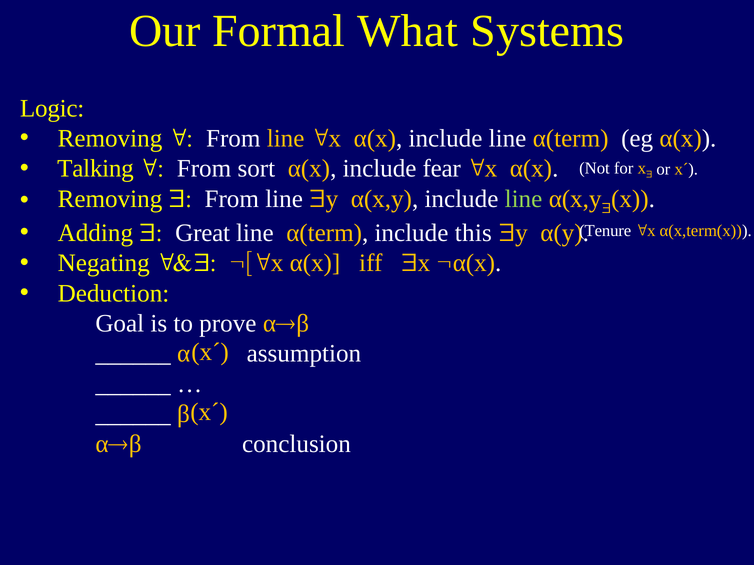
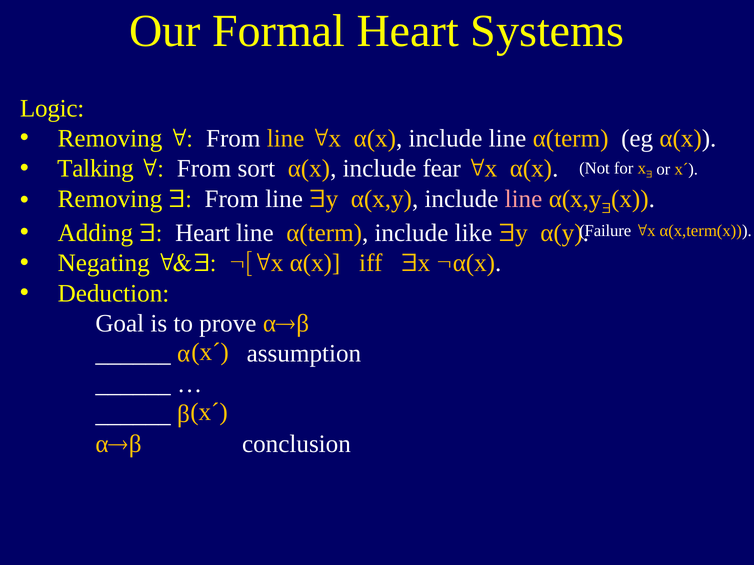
Formal What: What -> Heart (408, 31)
line colour: light green -> pink (523, 199)
Great: Great -> Heart (203, 233)
this: this -> like (474, 233)
Tenure: Tenure -> Failure (605, 231)
